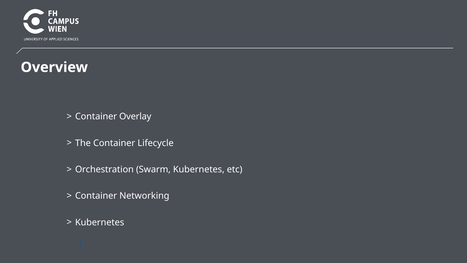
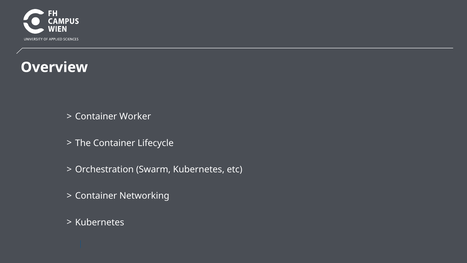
Overlay: Overlay -> Worker (135, 116)
